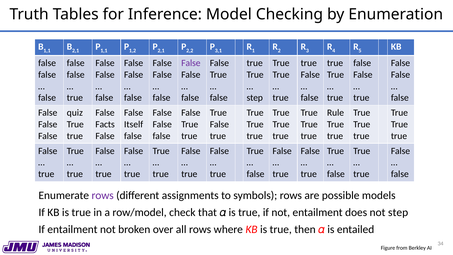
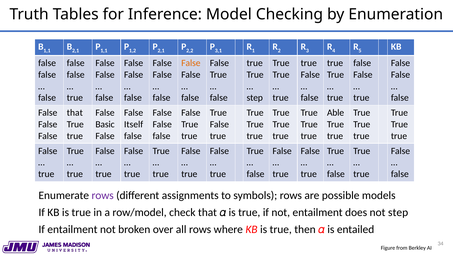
False colour: purple -> orange (191, 63)
quiz: quiz -> that (75, 113)
Rule: Rule -> Able (336, 113)
Facts: Facts -> Basic (105, 124)
